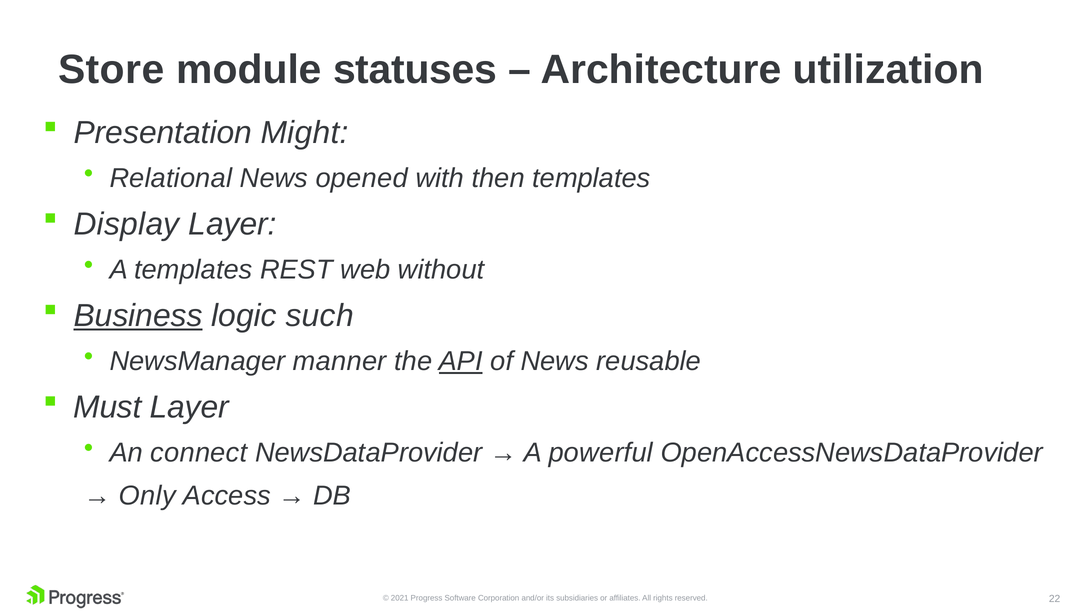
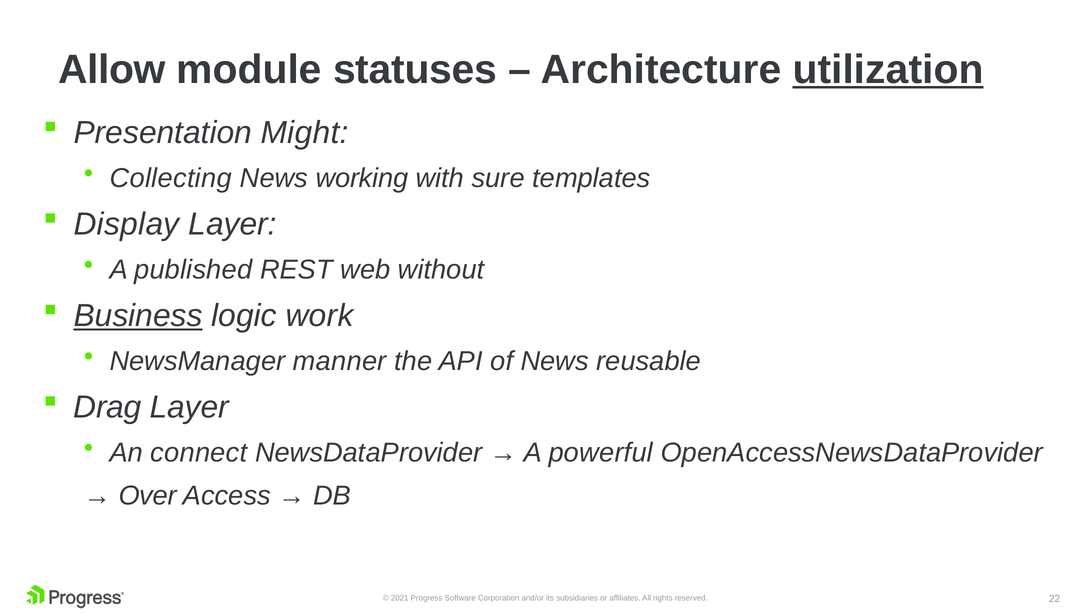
Store: Store -> Allow (112, 70)
utilization underline: none -> present (888, 70)
Relational: Relational -> Collecting (171, 178)
opened: opened -> working (362, 178)
then: then -> sure (498, 178)
A templates: templates -> published (193, 270)
such: such -> work (320, 316)
API underline: present -> none (461, 361)
Must: Must -> Drag (107, 407)
Only: Only -> Over (148, 496)
